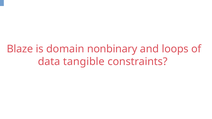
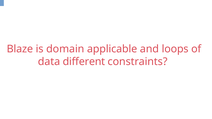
nonbinary: nonbinary -> applicable (112, 49)
tangible: tangible -> different (84, 62)
